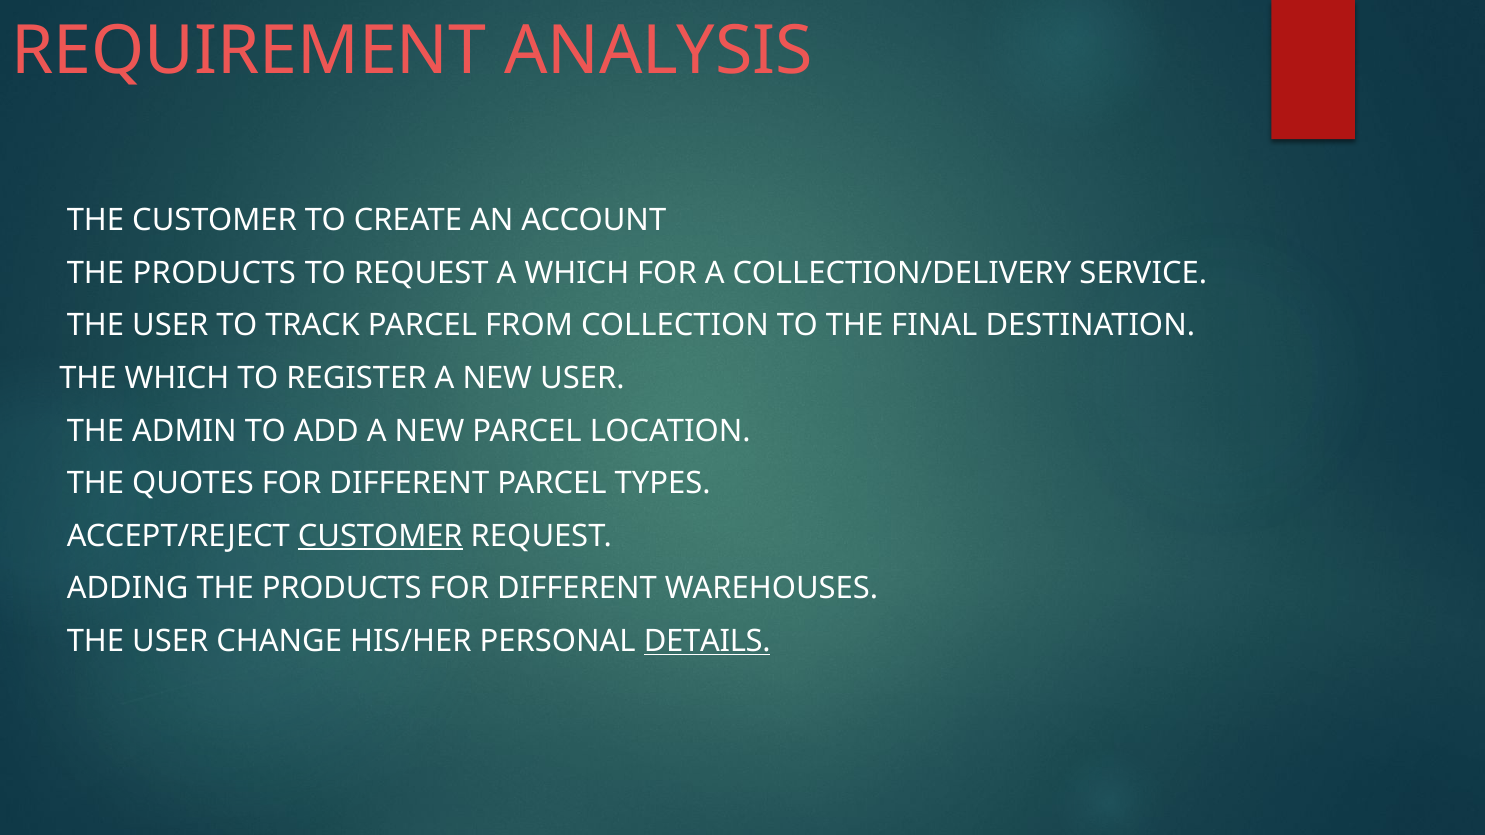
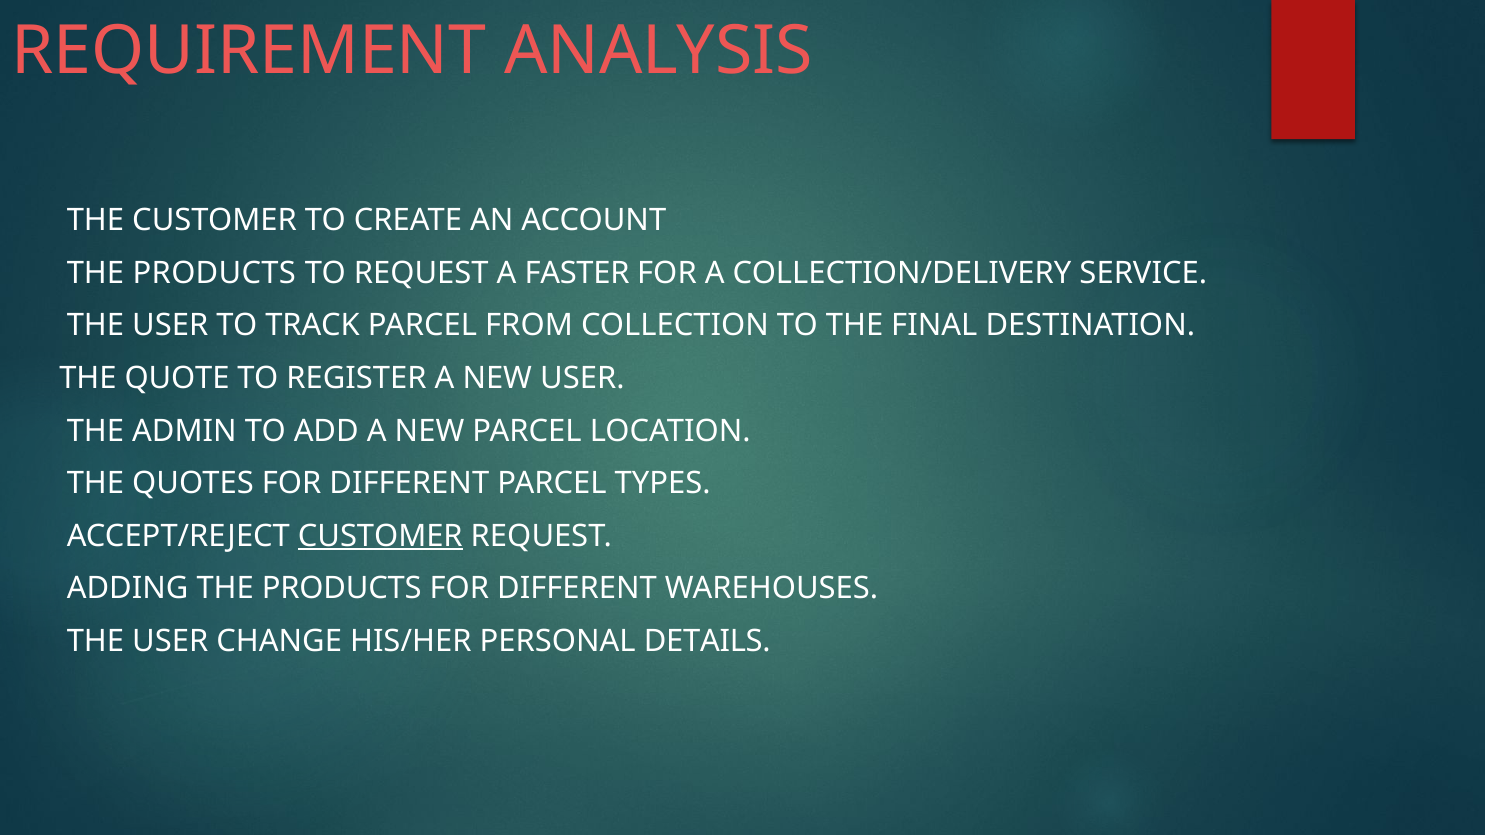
A WHICH: WHICH -> FASTER (577, 273)
THE WHICH: WHICH -> QUOTE (177, 378)
DETAILS underline: present -> none (707, 641)
